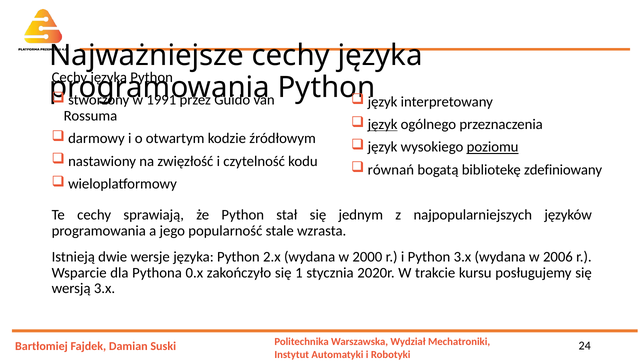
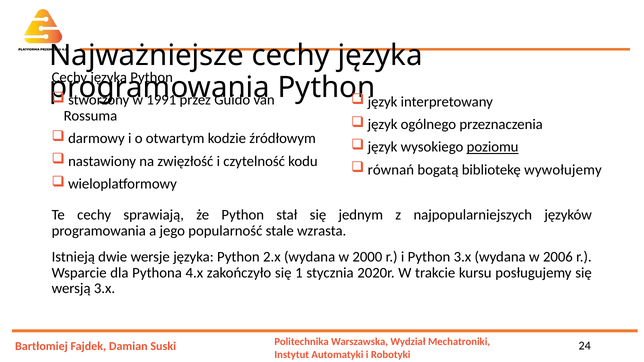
język underline: present -> none (383, 124)
zdefiniowany: zdefiniowany -> wywołujemy (563, 170)
0.x: 0.x -> 4.x (194, 273)
